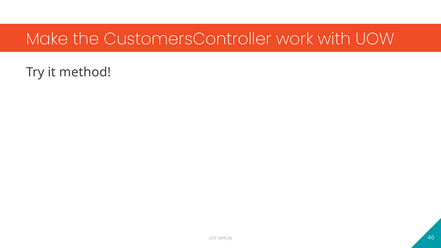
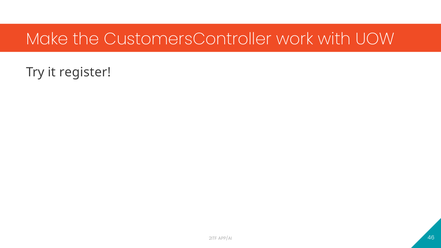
method: method -> register (85, 72)
